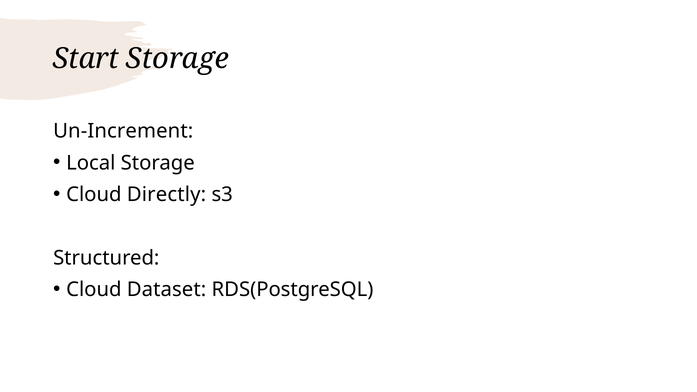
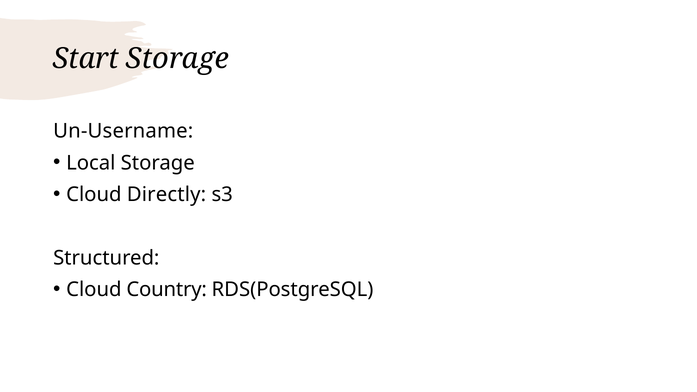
Un-Increment: Un-Increment -> Un-Username (123, 131)
Dataset: Dataset -> Country (167, 290)
